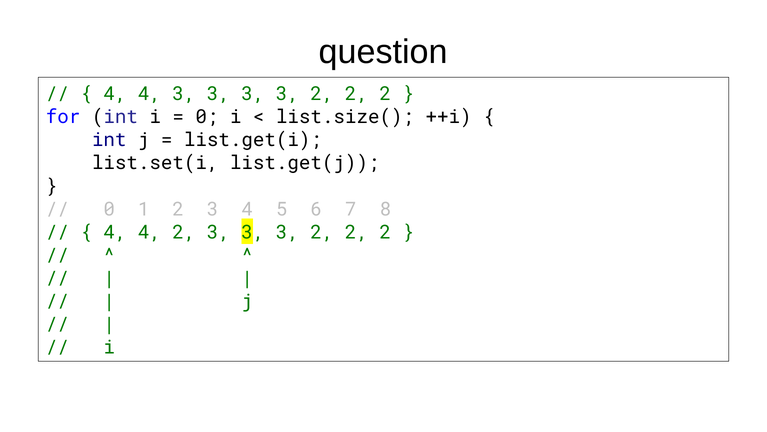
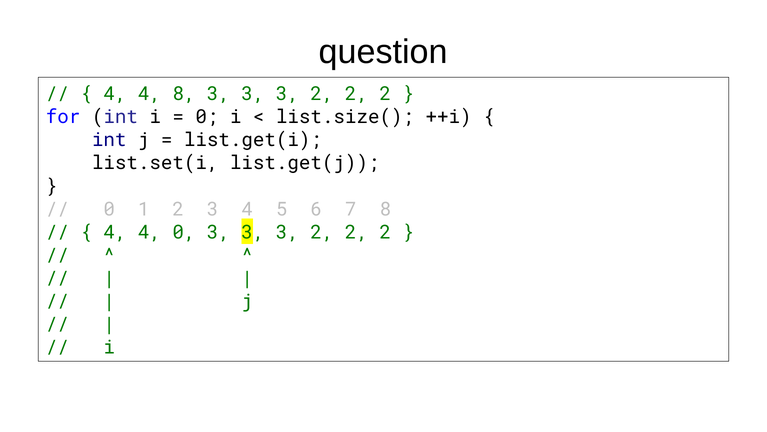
4 3: 3 -> 8 (184, 94)
4 2: 2 -> 0 (184, 232)
